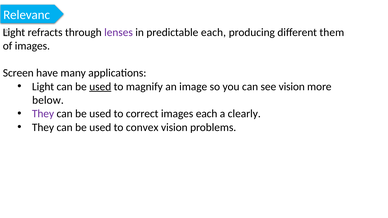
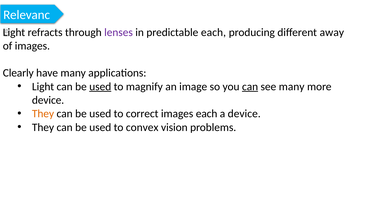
them: them -> away (332, 32)
Screen: Screen -> Clearly (18, 73)
can underline: none -> present (250, 87)
see vision: vision -> many (292, 87)
below: below -> device (48, 100)
They colour: purple -> orange (43, 114)
a clearly: clearly -> device (244, 114)
